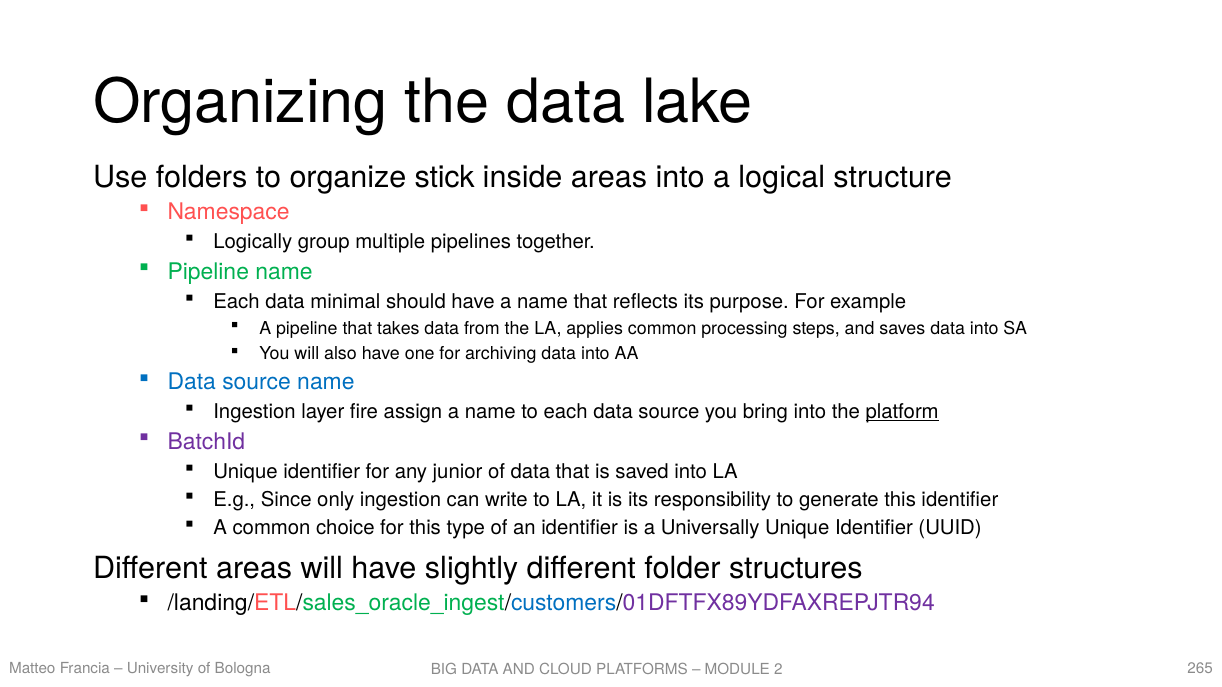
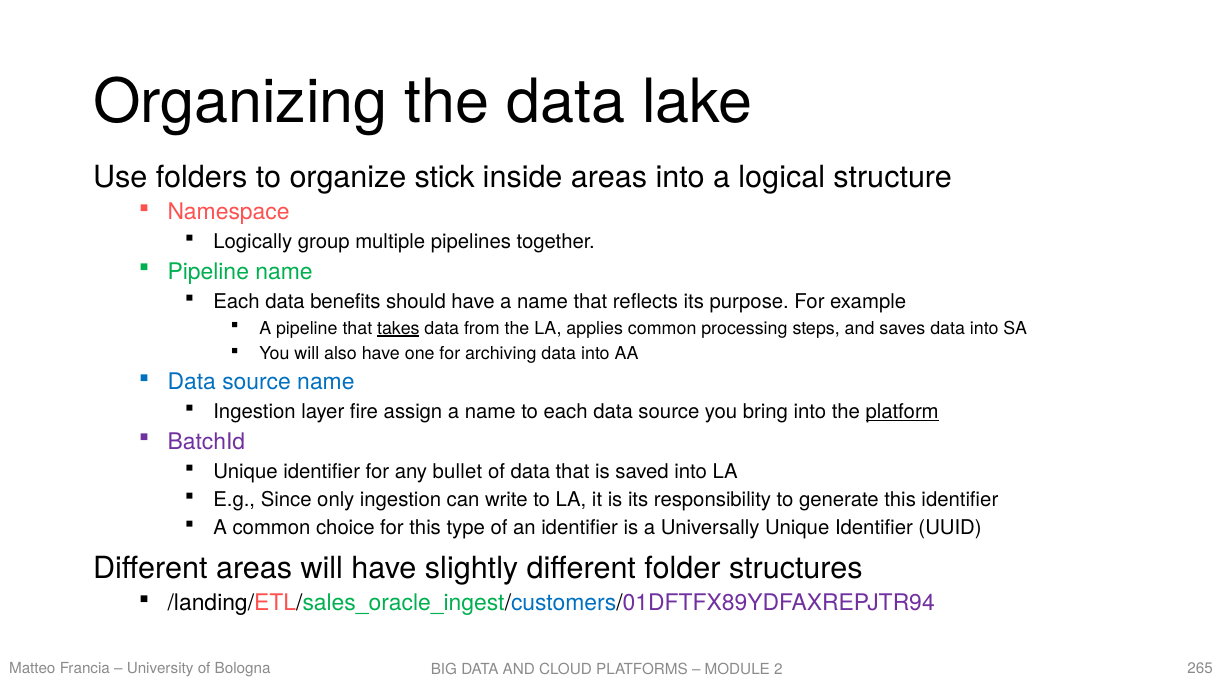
minimal: minimal -> benefits (345, 301)
takes underline: none -> present (398, 328)
junior: junior -> bullet (457, 472)
